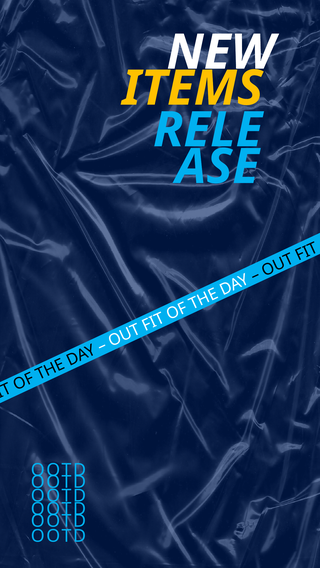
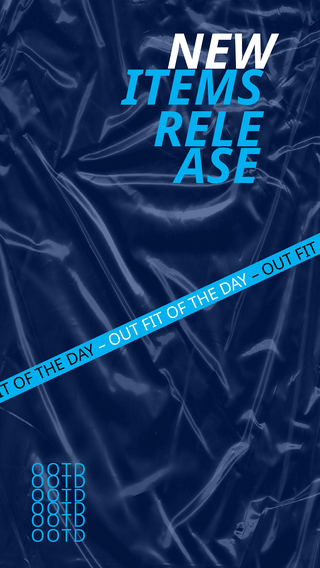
ITEMS colour: yellow -> light blue (193, 89)
